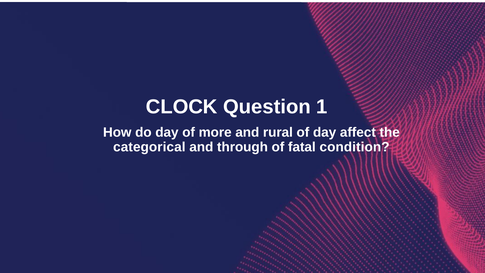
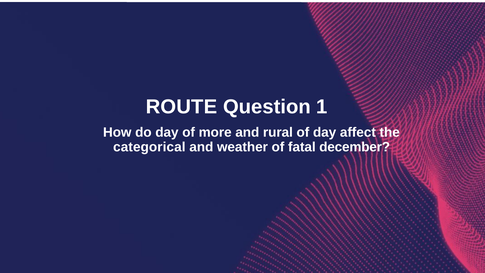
CLOCK: CLOCK -> ROUTE (182, 107)
through: through -> weather (242, 147)
condition: condition -> december (355, 147)
